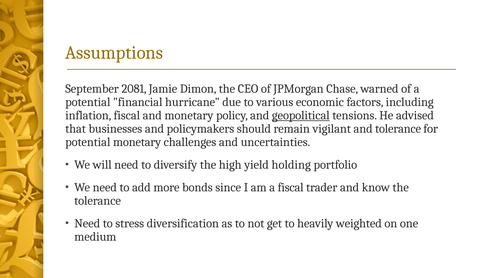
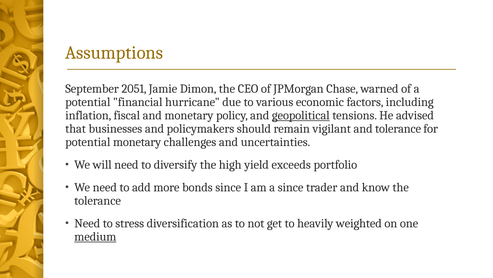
2081: 2081 -> 2051 (134, 89)
holding: holding -> exceeds (291, 164)
a fiscal: fiscal -> since (291, 187)
medium underline: none -> present (95, 236)
